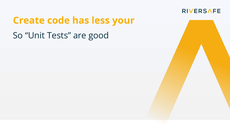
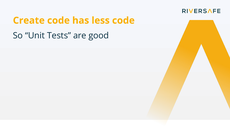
less your: your -> code (123, 21)
